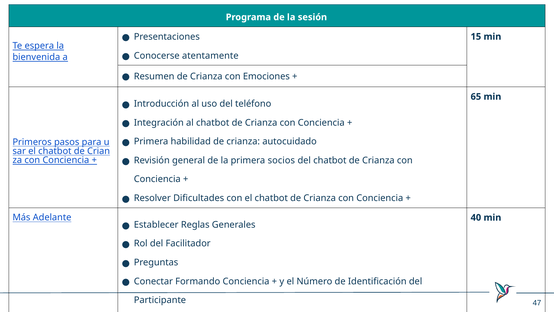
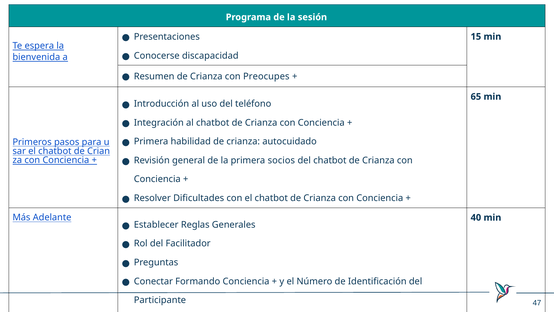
atentamente: atentamente -> discapacidad (210, 56)
Emociones: Emociones -> Preocupes (266, 76)
